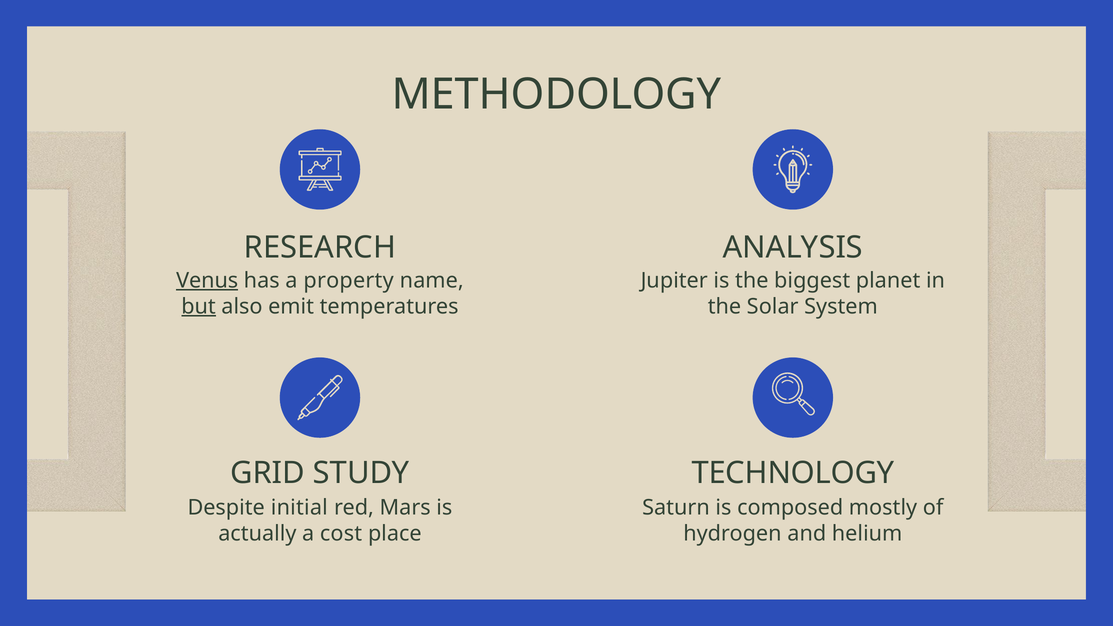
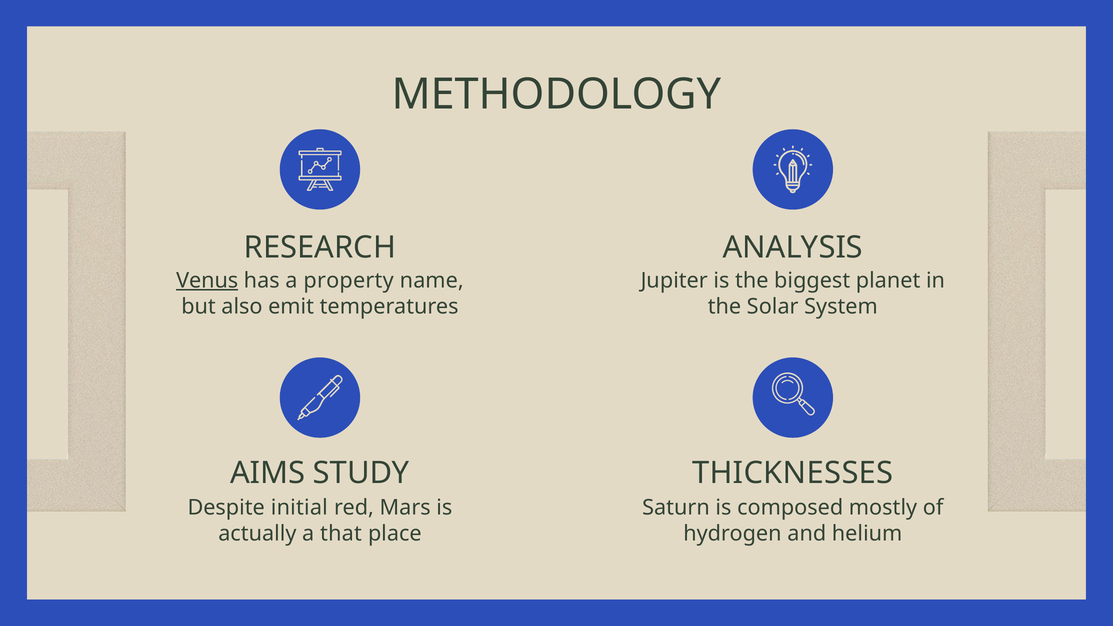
but underline: present -> none (199, 307)
GRID: GRID -> AIMS (268, 473)
TECHNOLOGY: TECHNOLOGY -> THICKNESSES (793, 473)
cost: cost -> that (341, 534)
